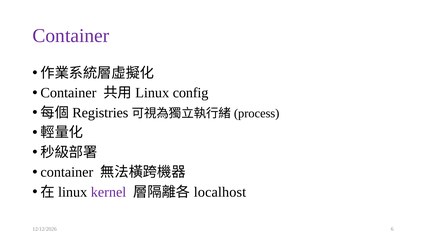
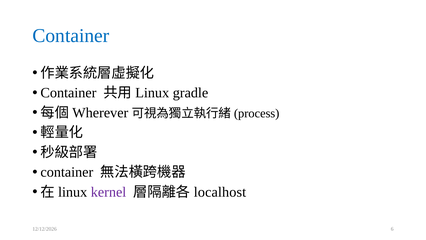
Container colour: purple -> blue (71, 36)
config: config -> gradle (190, 93)
Registries: Registries -> Wherever (100, 113)
